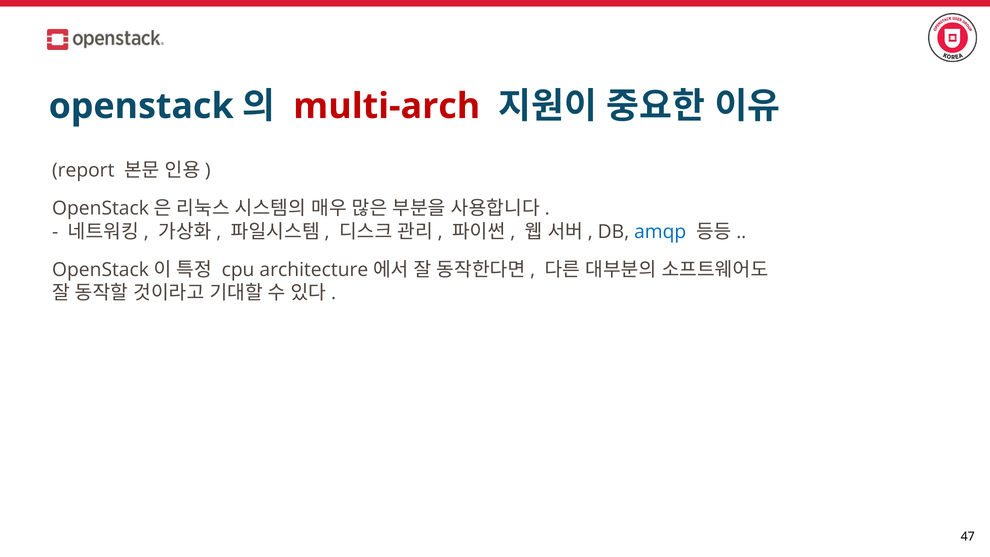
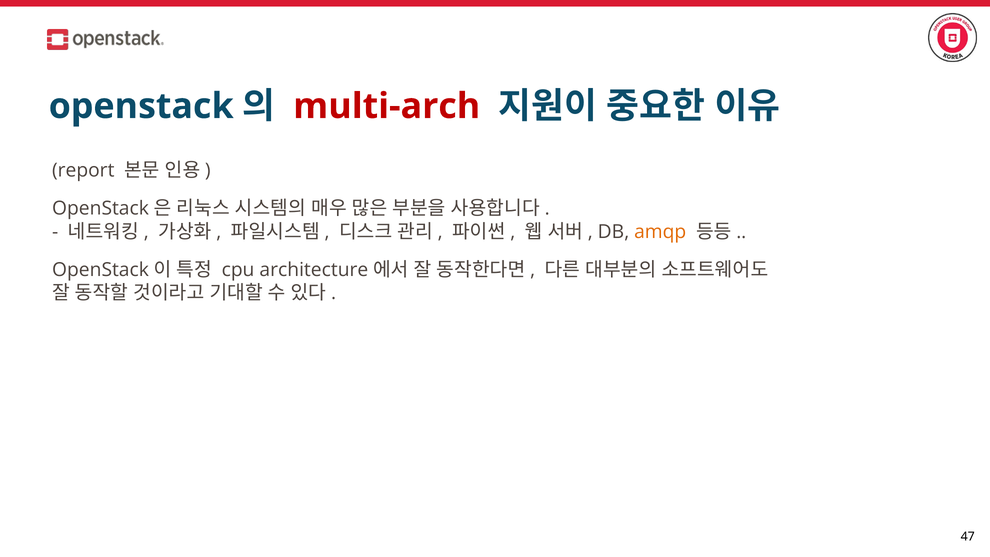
amqp colour: blue -> orange (660, 232)
